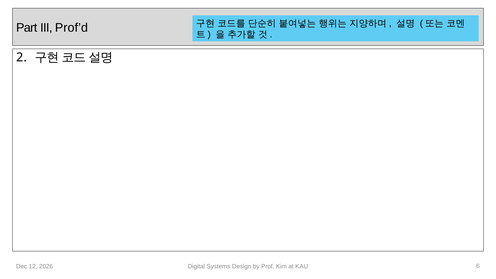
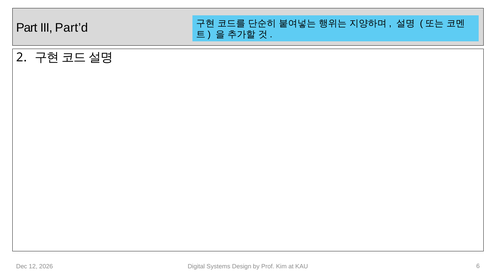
Prof’d: Prof’d -> Part’d (71, 28)
